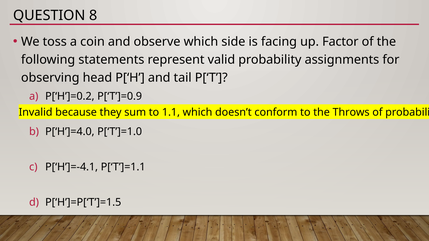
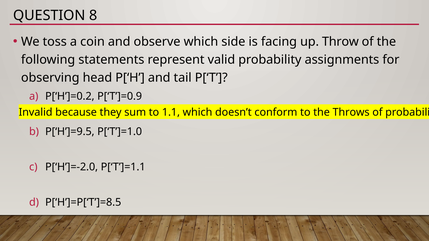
Factor: Factor -> Throw (340, 42)
P[‘H’]=4.0: P[‘H’]=4.0 -> P[‘H’]=9.5 (70, 132)
P[‘H’]=-4.1: P[‘H’]=-4.1 -> P[‘H’]=-2.0 (72, 167)
P[‘H’]=P[‘T’]=1.5: P[‘H’]=P[‘T’]=1.5 -> P[‘H’]=P[‘T’]=8.5 (83, 203)
